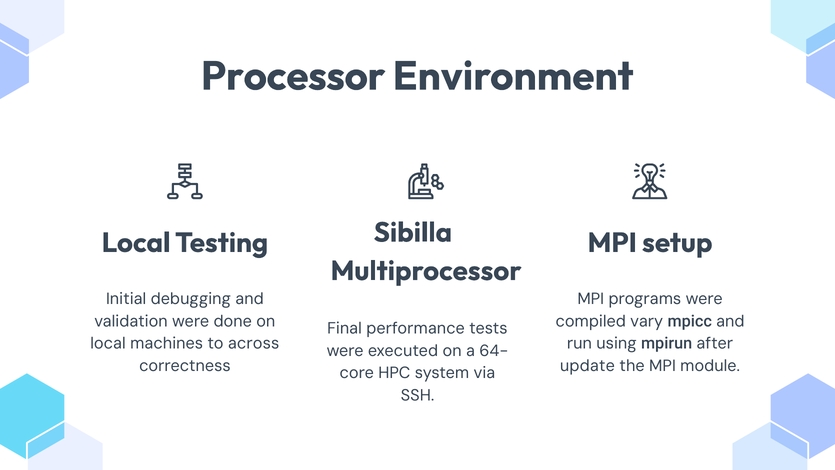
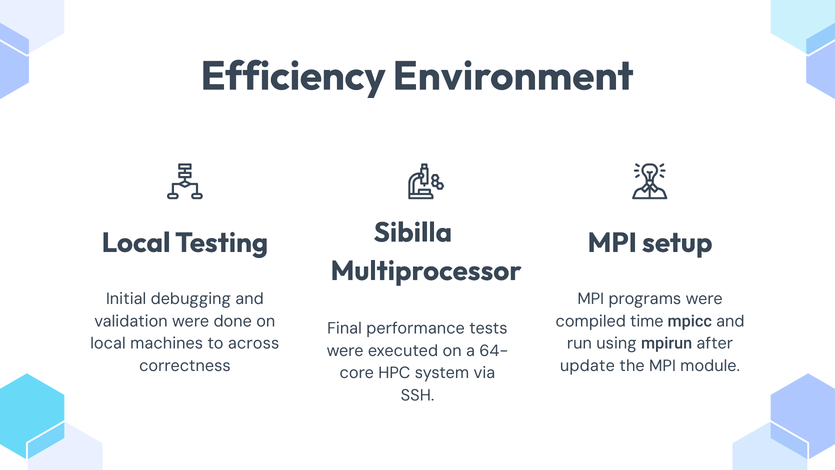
Processor: Processor -> Efficiency (293, 76)
vary: vary -> time (647, 321)
